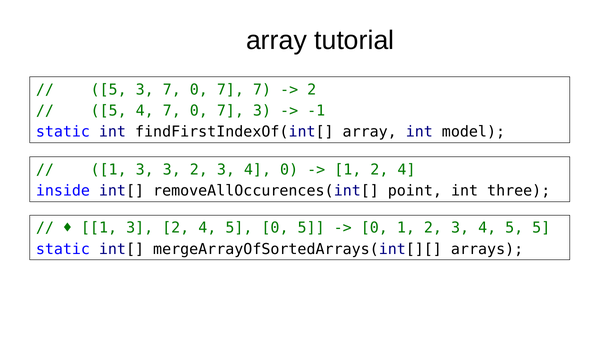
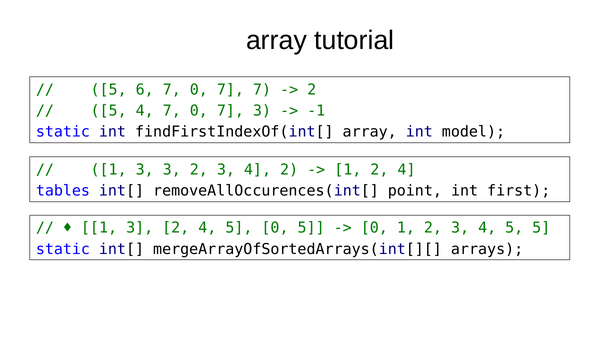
5 3: 3 -> 6 (145, 90)
4 0: 0 -> 2 (289, 170)
inside: inside -> tables (63, 191)
three: three -> first (519, 191)
